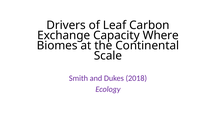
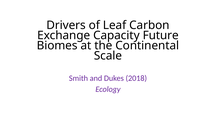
Where: Where -> Future (161, 35)
